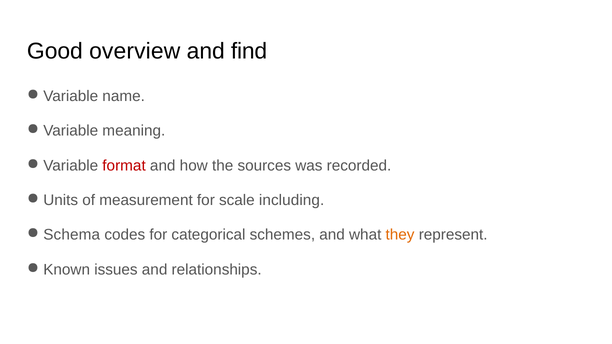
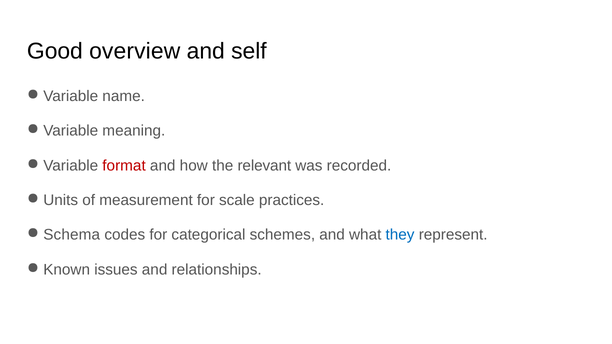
find: find -> self (249, 51)
sources: sources -> relevant (264, 166)
including: including -> practices (292, 200)
they colour: orange -> blue (400, 235)
